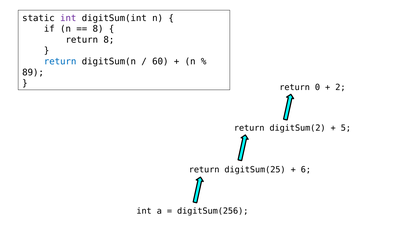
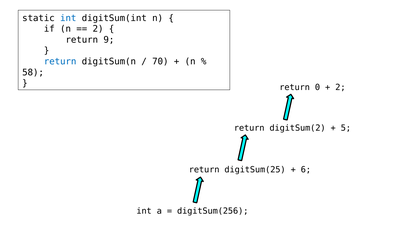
int colour: purple -> blue (68, 18)
8: 8 -> 2 (98, 29)
return 8: 8 -> 9 (109, 40)
60: 60 -> 70 (160, 61)
89: 89 -> 58 (33, 72)
